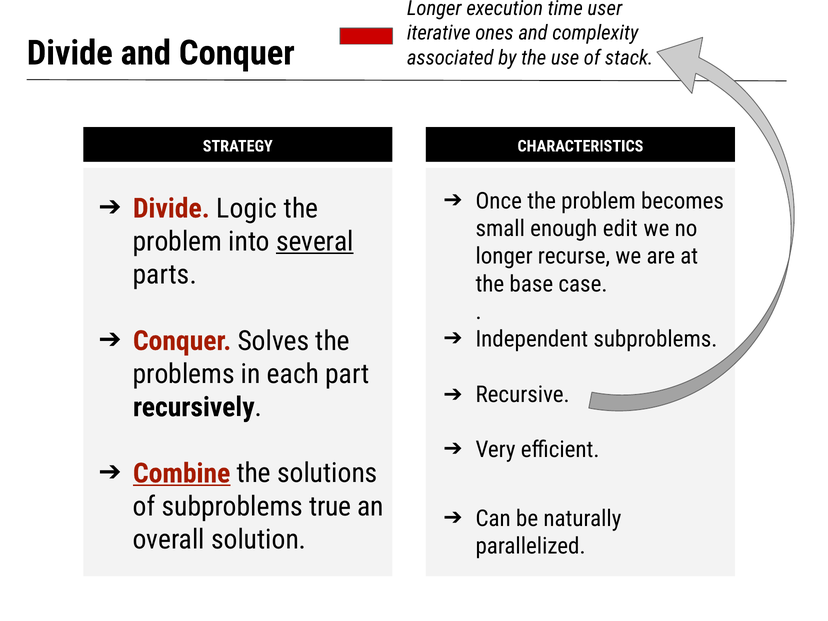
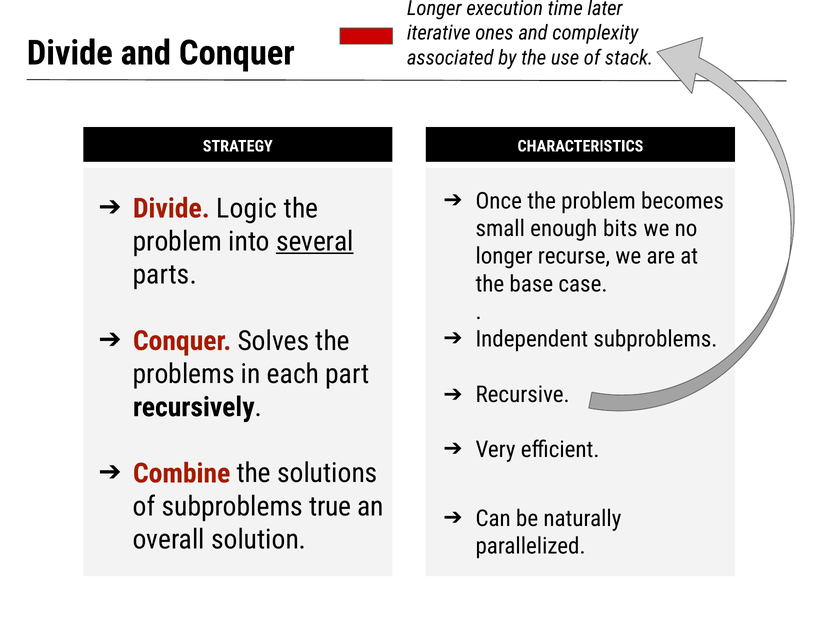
user: user -> later (605, 8)
edit: edit -> bits (620, 229)
Combine underline: present -> none (182, 473)
